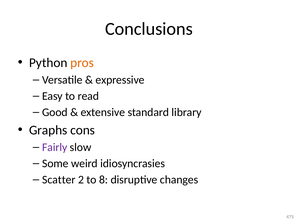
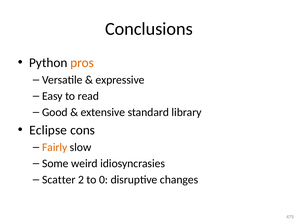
Graphs: Graphs -> Eclipse (48, 130)
Fairly colour: purple -> orange (55, 147)
8: 8 -> 0 (104, 179)
